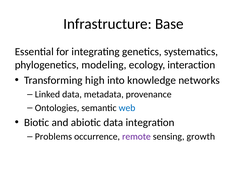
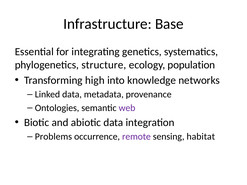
modeling: modeling -> structure (104, 65)
interaction: interaction -> population (191, 65)
web colour: blue -> purple (127, 108)
growth: growth -> habitat (201, 137)
